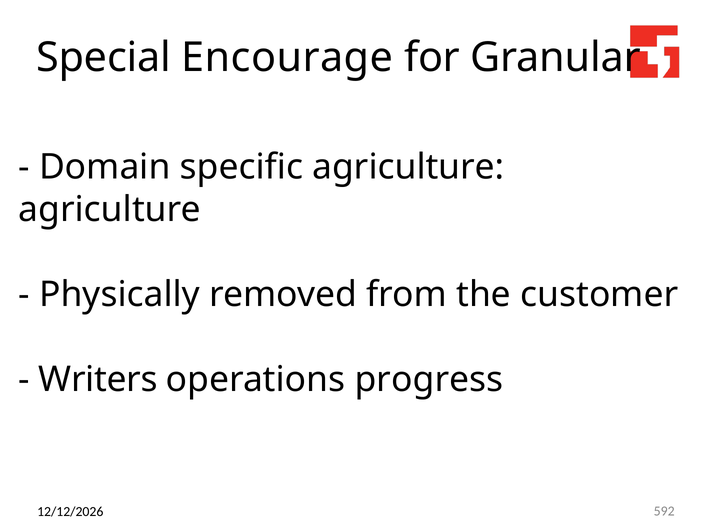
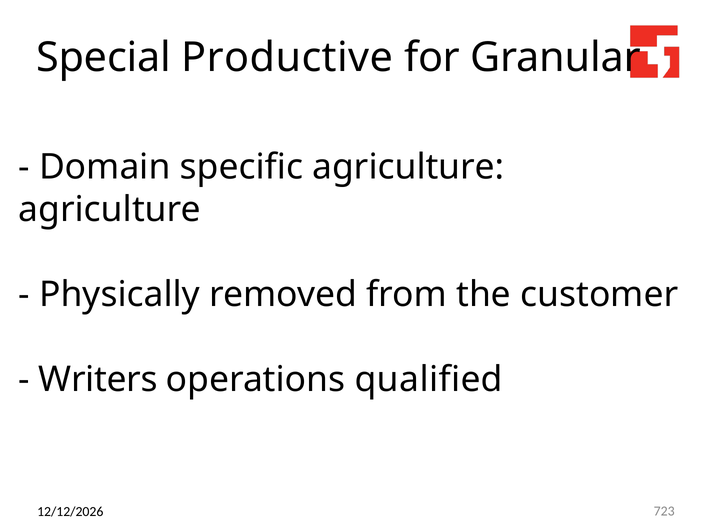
Encourage: Encourage -> Productive (287, 58)
progress: progress -> qualified (429, 380)
592: 592 -> 723 (664, 512)
